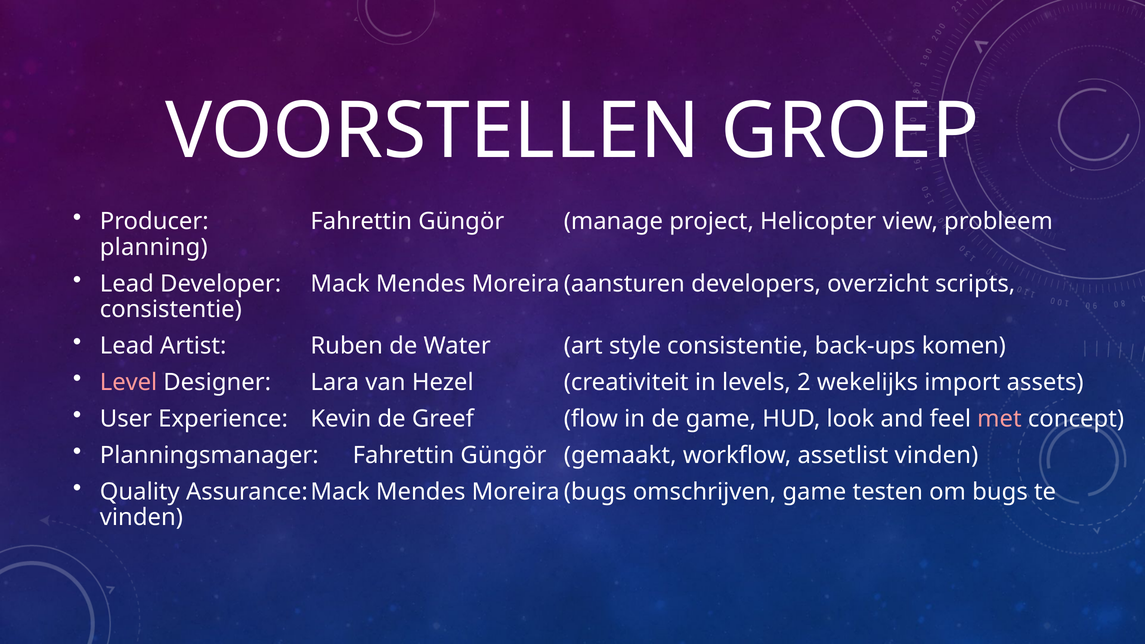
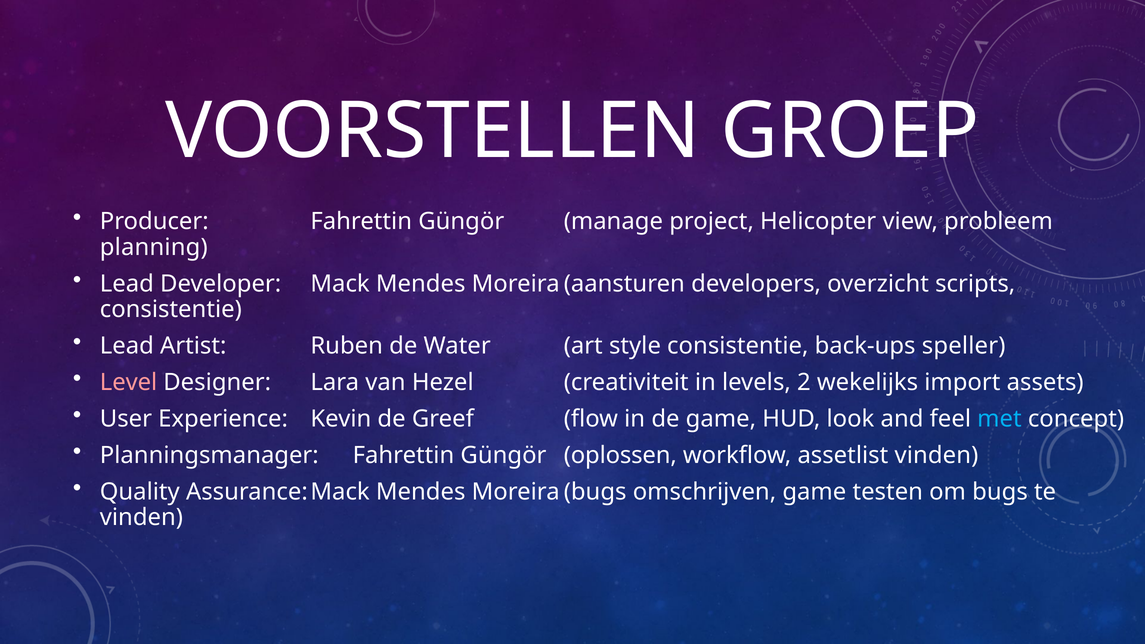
komen: komen -> speller (964, 346)
met colour: pink -> light blue (999, 419)
gemaakt: gemaakt -> oplossen (620, 455)
